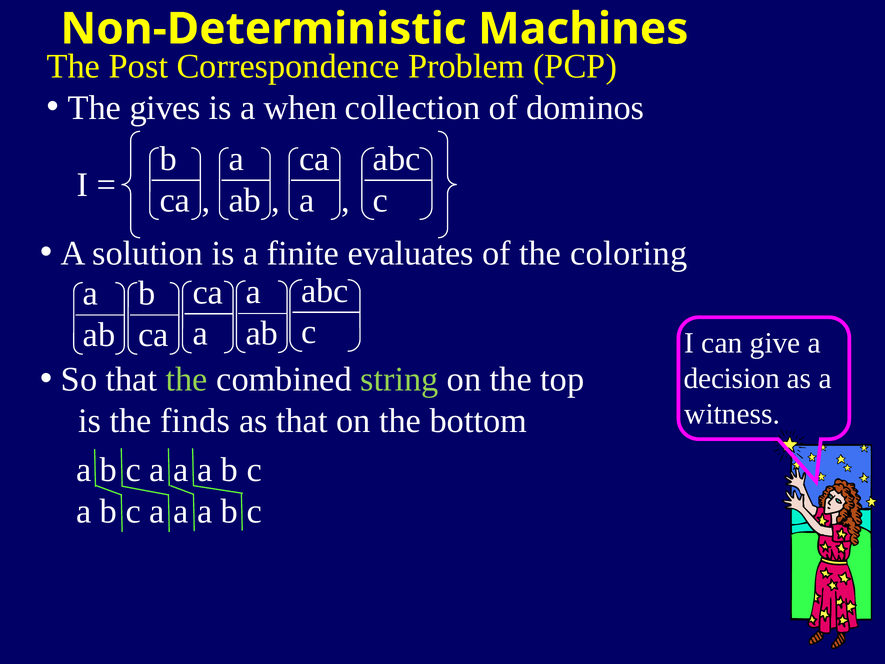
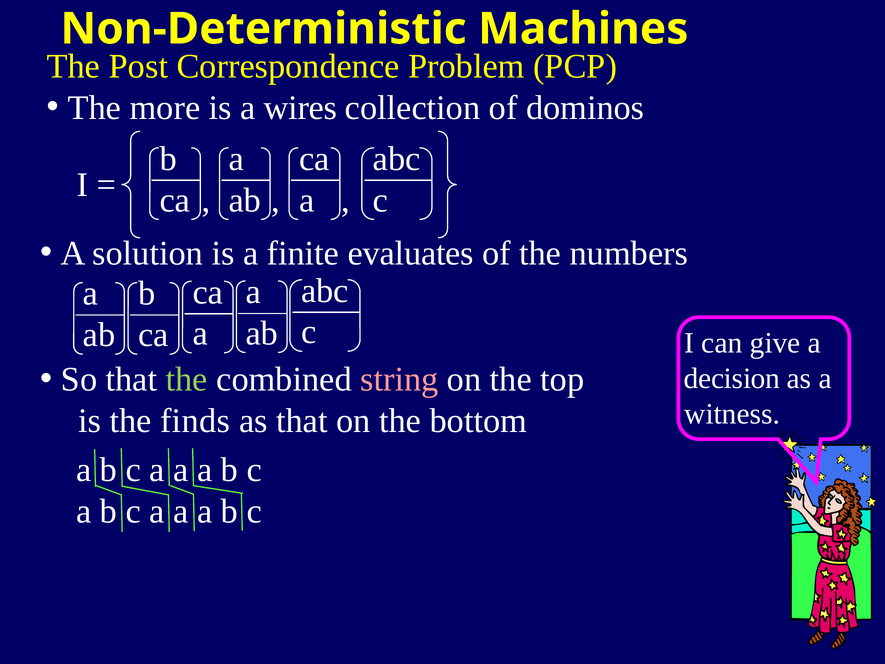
gives: gives -> more (165, 108)
when: when -> wires (301, 108)
coloring: coloring -> numbers (629, 253)
string colour: light green -> pink (399, 379)
